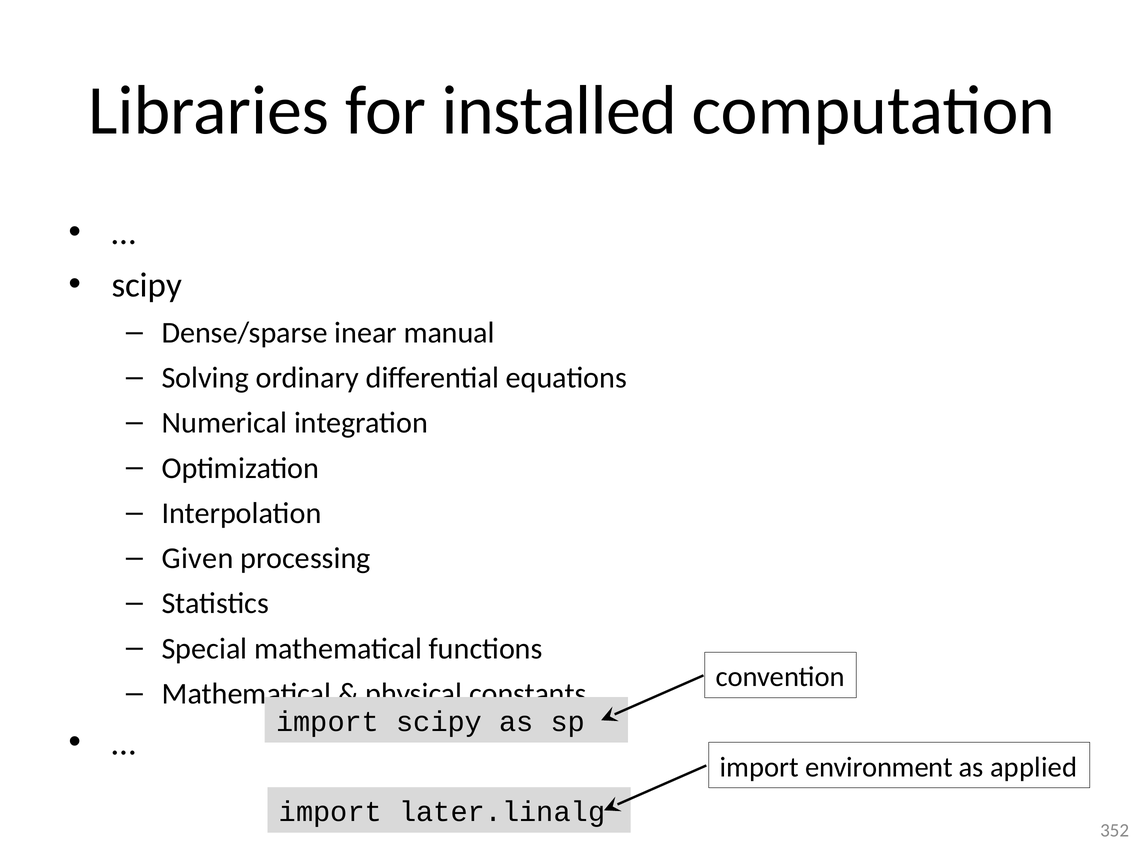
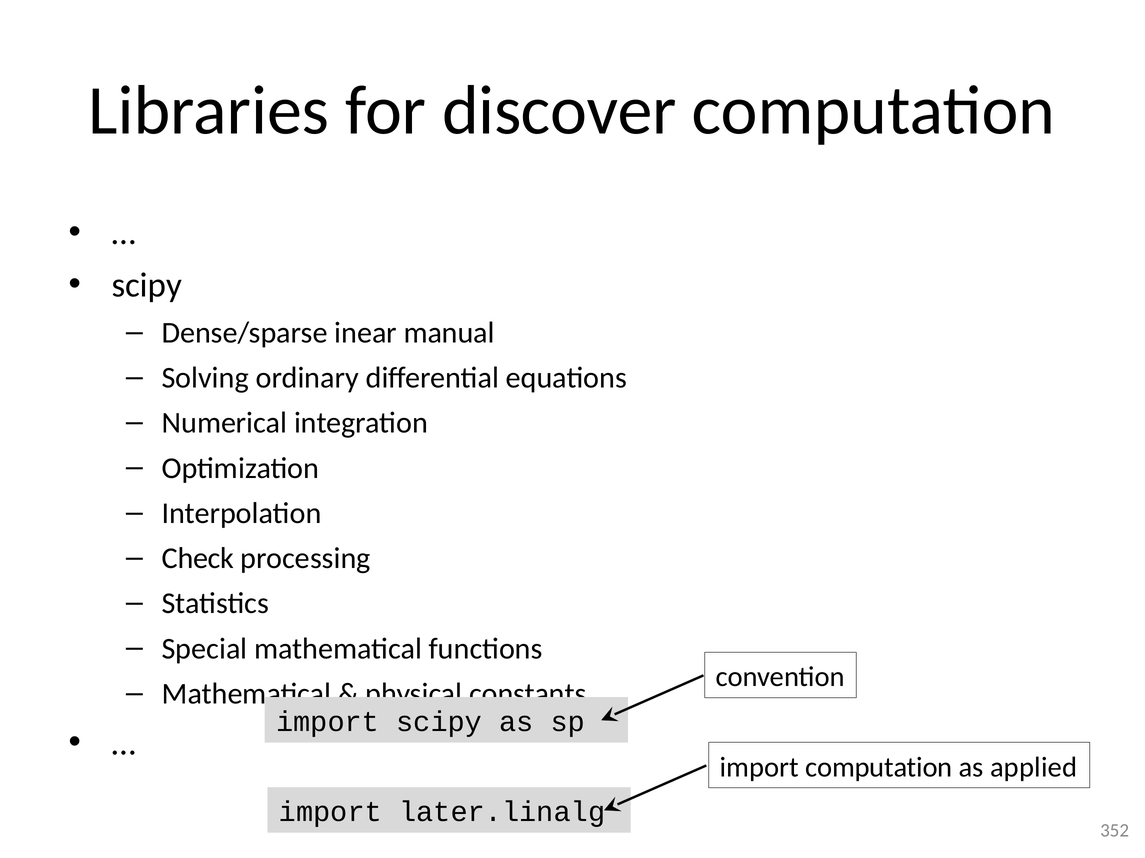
installed: installed -> discover (559, 111)
Given: Given -> Check (198, 559)
import environment: environment -> computation (879, 768)
